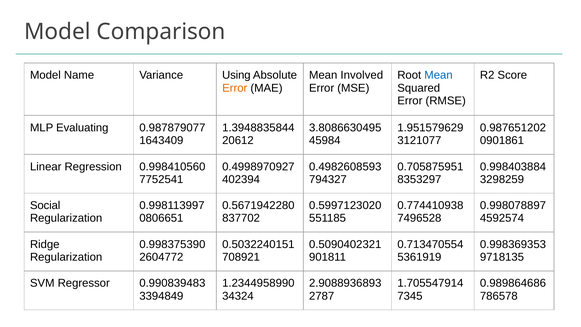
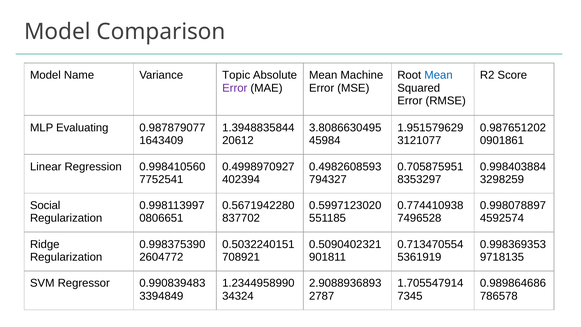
Using: Using -> Topic (236, 75)
Involved: Involved -> Machine (362, 75)
Error colour: orange -> purple (235, 88)
